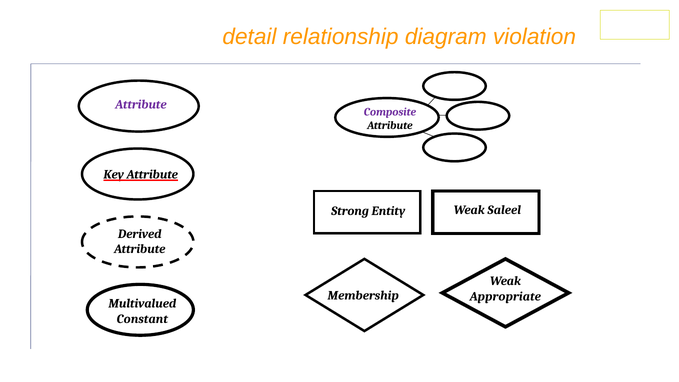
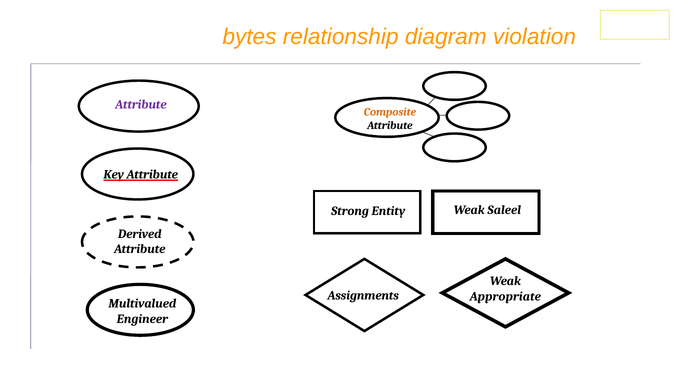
detail: detail -> bytes (249, 37)
Composite colour: purple -> orange (390, 112)
Membership: Membership -> Assignments (363, 296)
Constant: Constant -> Engineer (142, 319)
